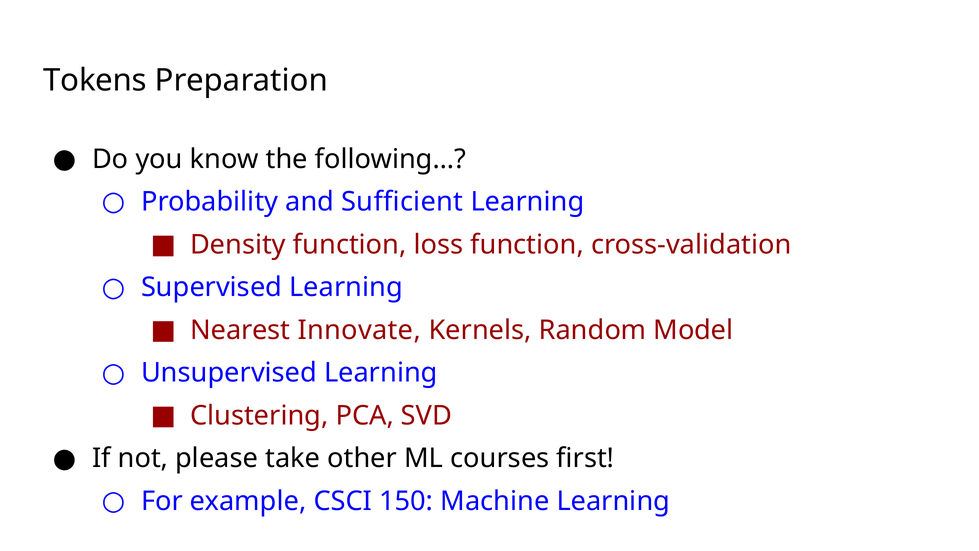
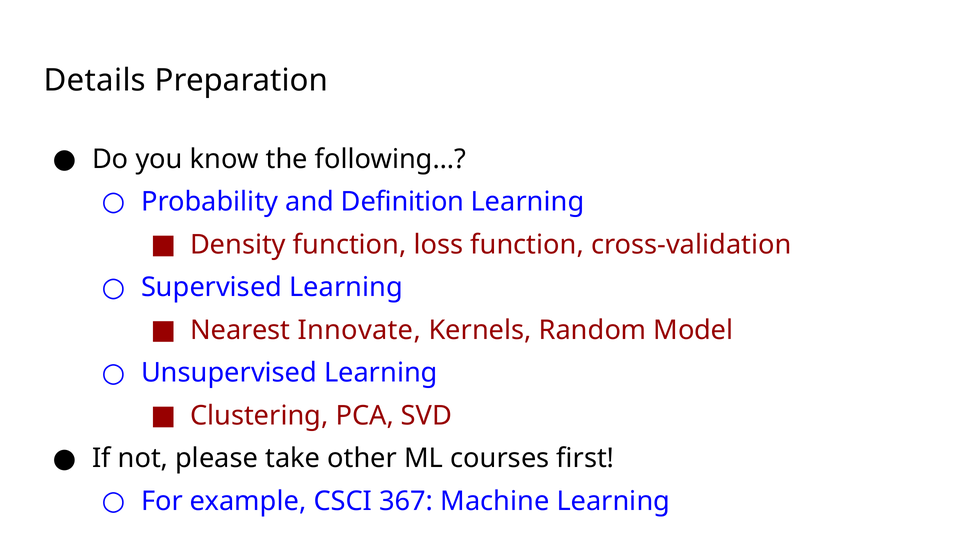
Tokens: Tokens -> Details (95, 81)
Sufficient: Sufficient -> Definition (403, 202)
150: 150 -> 367 (406, 501)
